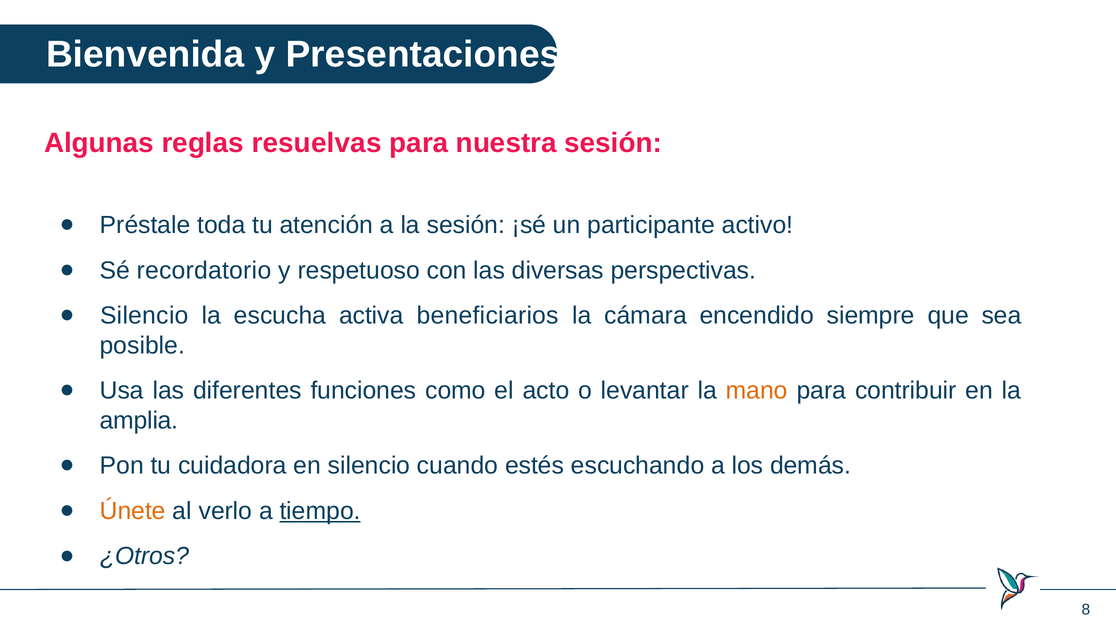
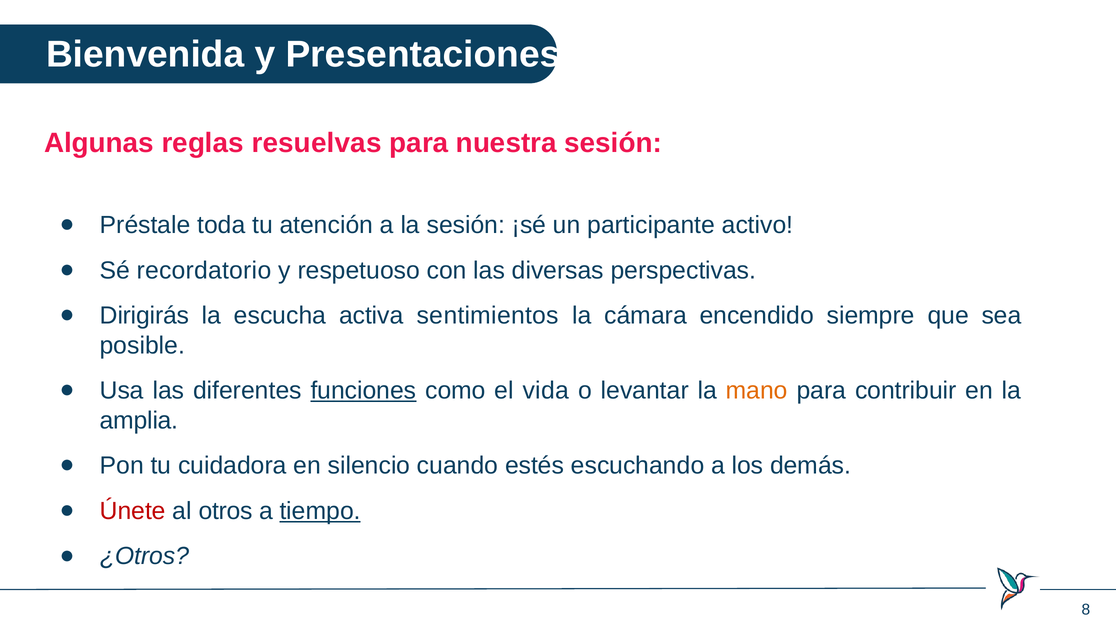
Silencio: Silencio -> Dirigirás (145, 316)
beneficiarios: beneficiarios -> sentimientos (488, 316)
funciones underline: none -> present (363, 391)
acto: acto -> vida (546, 391)
Únete colour: orange -> red (133, 511)
verlo: verlo -> otros (226, 511)
